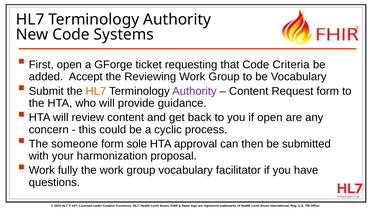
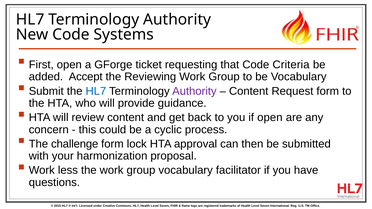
HL7 colour: orange -> blue (96, 91)
someone: someone -> challenge (75, 144)
sole: sole -> lock (137, 144)
fully: fully -> less (68, 170)
